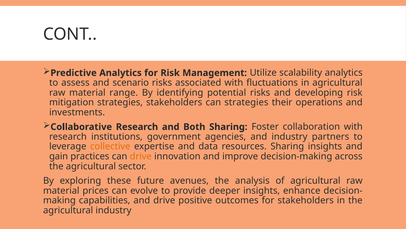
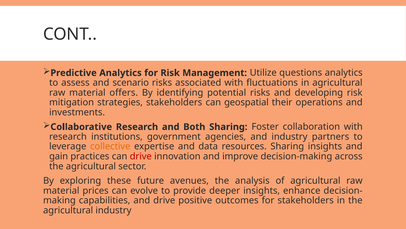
scalability: scalability -> questions (301, 73)
range: range -> offers (124, 92)
can strategies: strategies -> geospatial (246, 102)
drive colour: orange -> red (141, 156)
